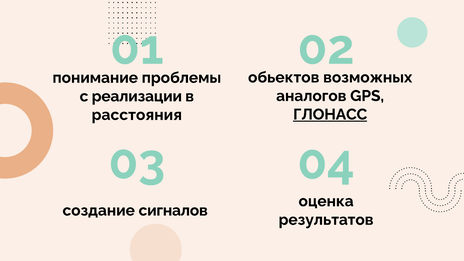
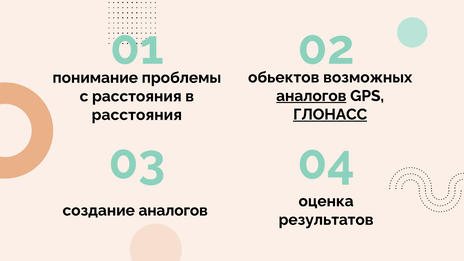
аналогов underline: none -> present (311, 96)
с реализации: реализации -> расстояния (137, 96)
cоздание сигналов: сигналов -> аналогов (173, 210)
